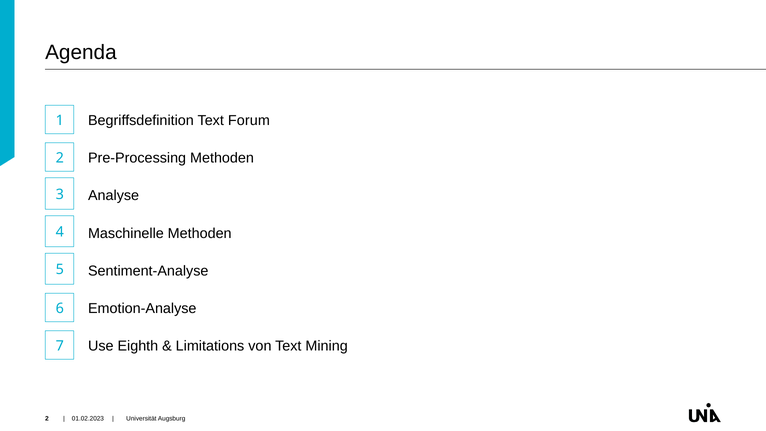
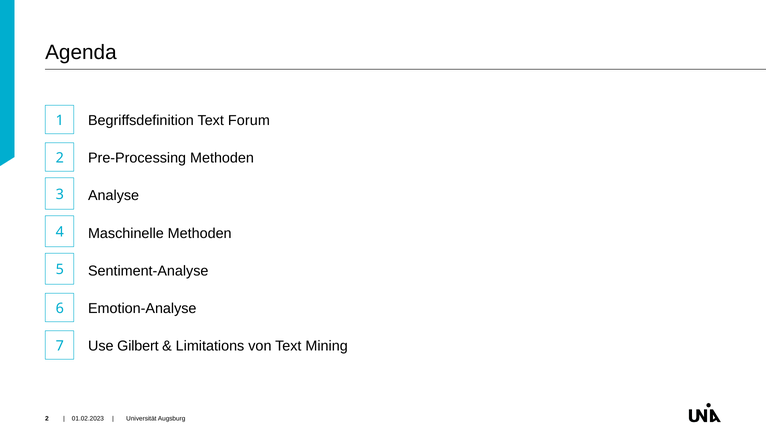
Eighth: Eighth -> Gilbert (138, 346)
